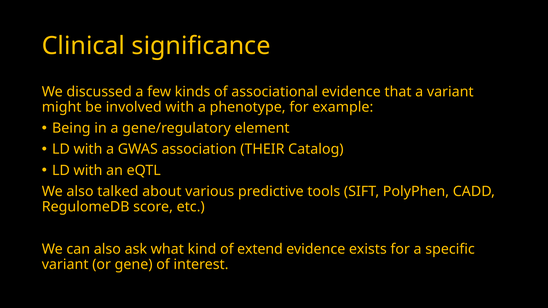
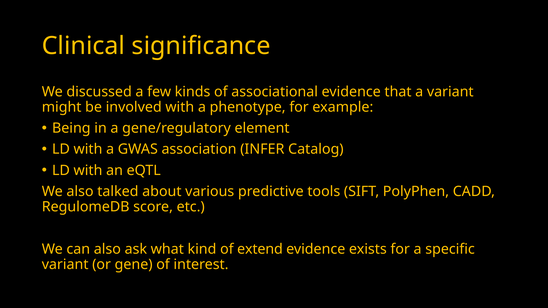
THEIR: THEIR -> INFER (262, 149)
